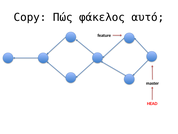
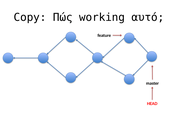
φάκελος: φάκελος -> working (102, 17)
